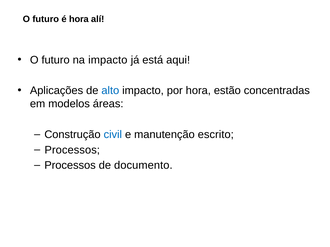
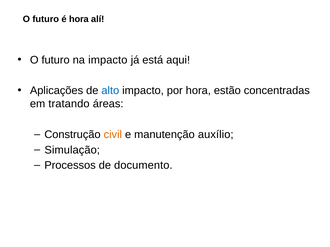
modelos: modelos -> tratando (69, 104)
civil colour: blue -> orange (113, 135)
escrito: escrito -> auxílio (216, 135)
Processos: Processos -> Simulação (72, 150)
